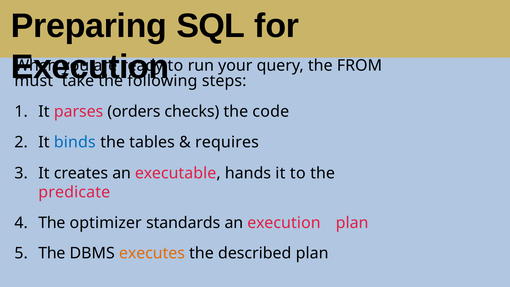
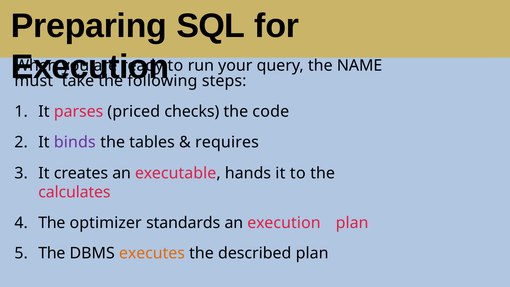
FROM: FROM -> NAME (360, 66)
orders: orders -> priced (134, 112)
binds colour: blue -> purple (75, 142)
predicate: predicate -> calculates (74, 192)
